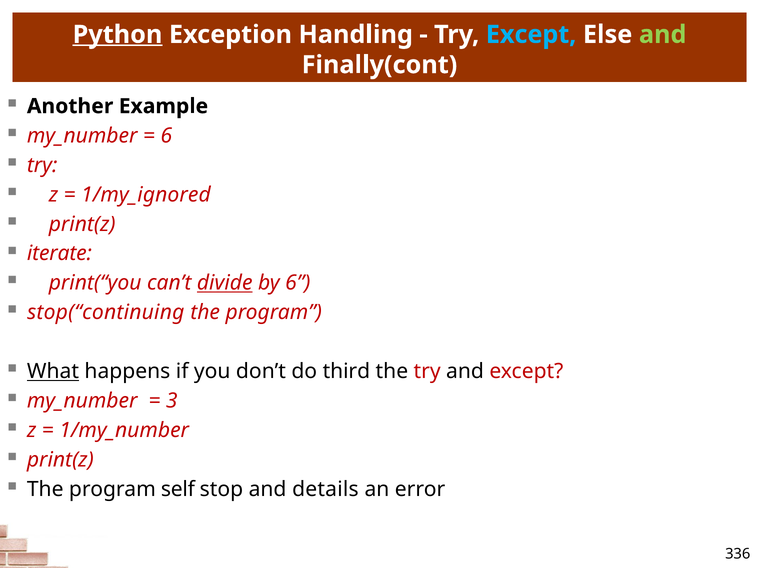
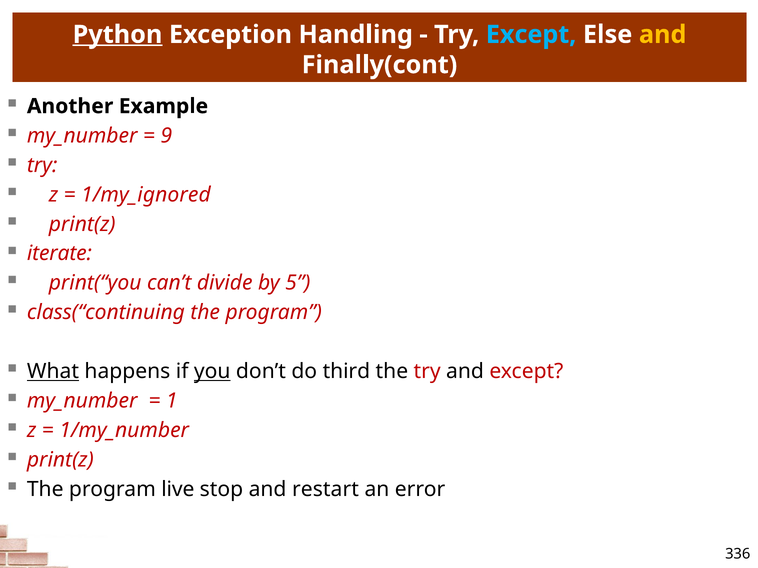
and colour: light green -> yellow (663, 35)
6: 6 -> 9 (166, 136)
divide underline: present -> none (225, 283)
by 6: 6 -> 5 (298, 283)
stop(“continuing: stop(“continuing -> class(“continuing (106, 313)
you underline: none -> present (212, 372)
3: 3 -> 1 (172, 401)
self: self -> live (178, 490)
details: details -> restart (325, 490)
